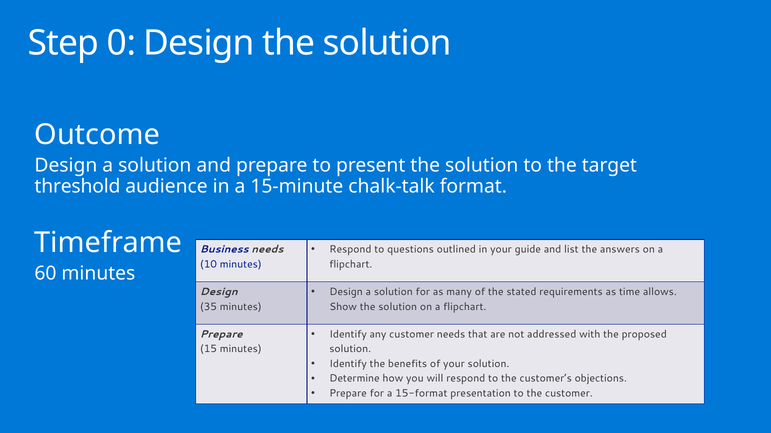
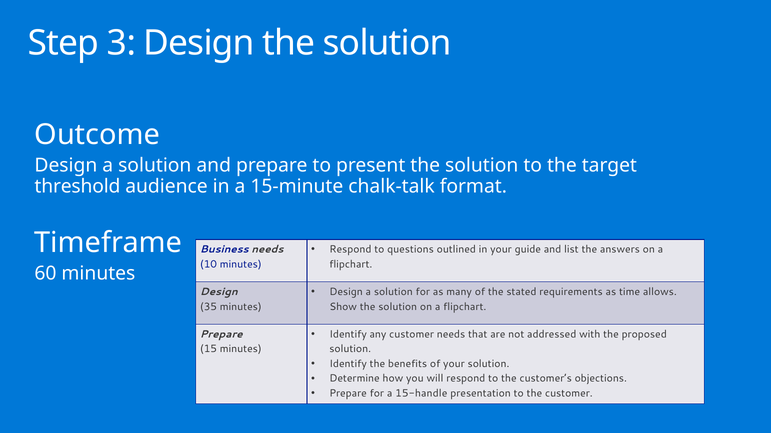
0: 0 -> 3 (121, 43)
15-format: 15-format -> 15-handle (421, 394)
